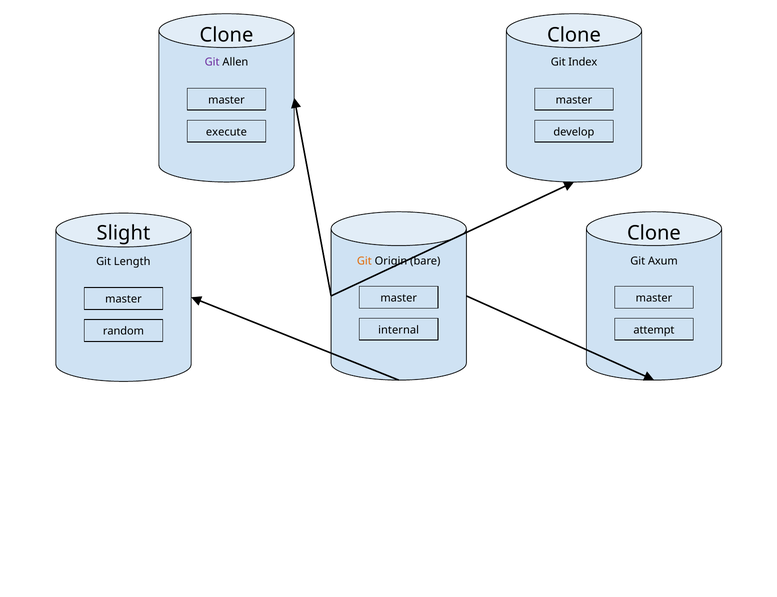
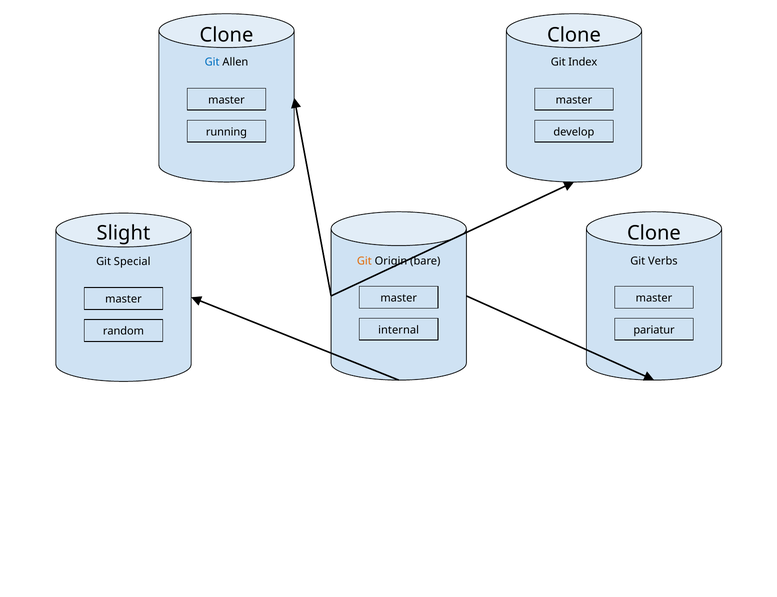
Git colour: purple -> blue (212, 62)
execute: execute -> running (226, 132)
Axum: Axum -> Verbs (663, 261)
Length: Length -> Special (132, 261)
attempt: attempt -> pariatur (654, 330)
